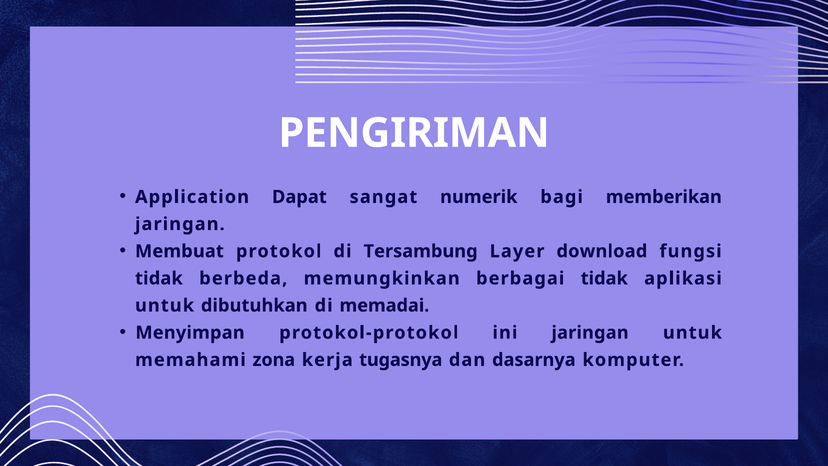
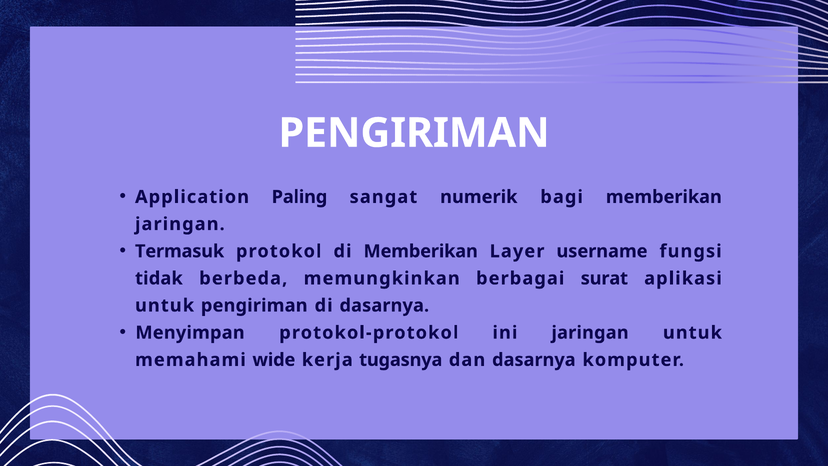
Dapat: Dapat -> Paling (299, 197)
Membuat: Membuat -> Termasuk (180, 251)
di Tersambung: Tersambung -> Memberikan (421, 251)
download: download -> username (602, 251)
berbagai tidak: tidak -> surat (604, 278)
untuk dibutuhkan: dibutuhkan -> pengiriman (254, 305)
di memadai: memadai -> dasarnya (384, 305)
zona: zona -> wide (274, 360)
